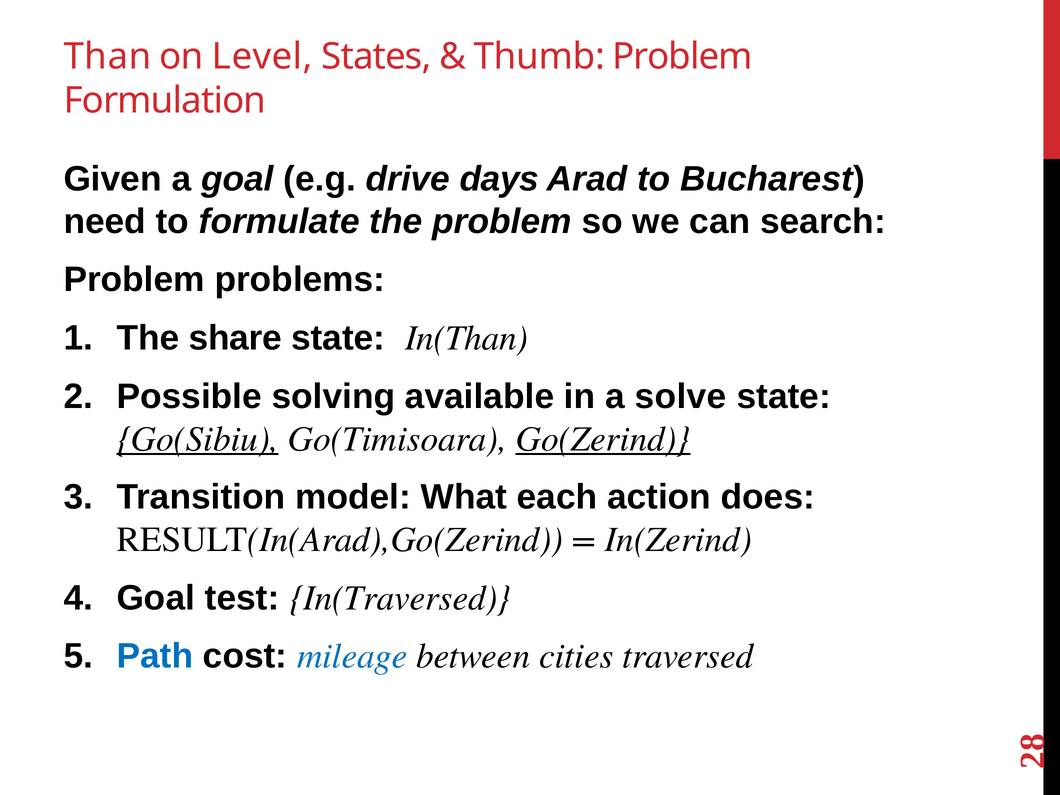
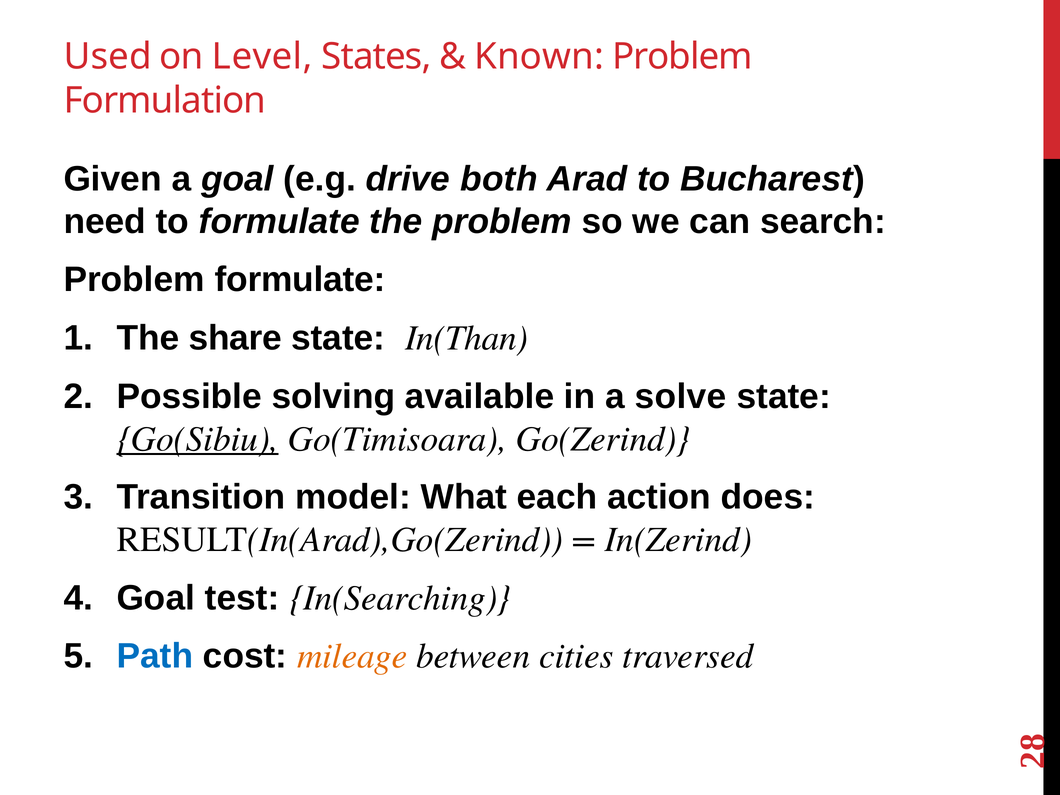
Than: Than -> Used (108, 56)
Thumb: Thumb -> Known (539, 56)
days: days -> both (499, 179)
Problem problems: problems -> formulate (300, 280)
Go(Zerind underline: present -> none (603, 439)
In(Traversed: In(Traversed -> In(Searching (400, 598)
mileage colour: blue -> orange (352, 656)
